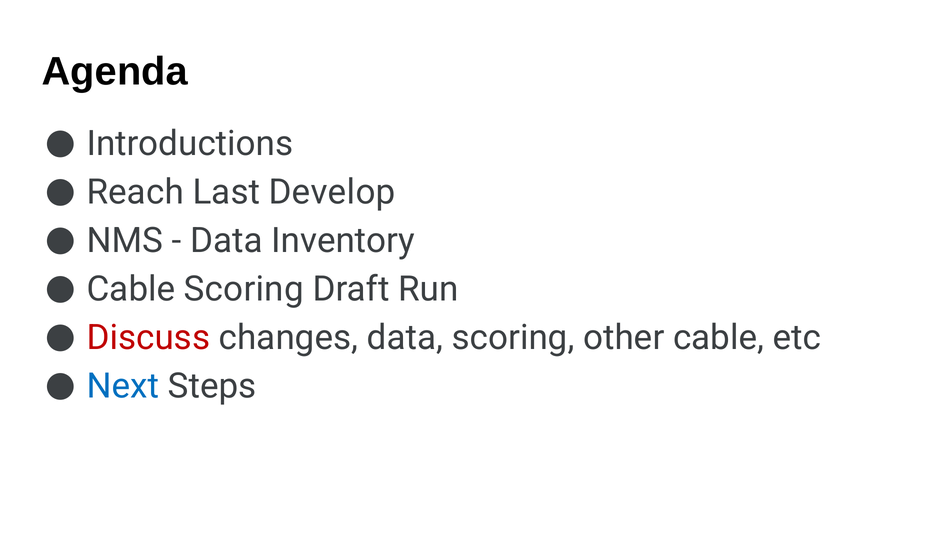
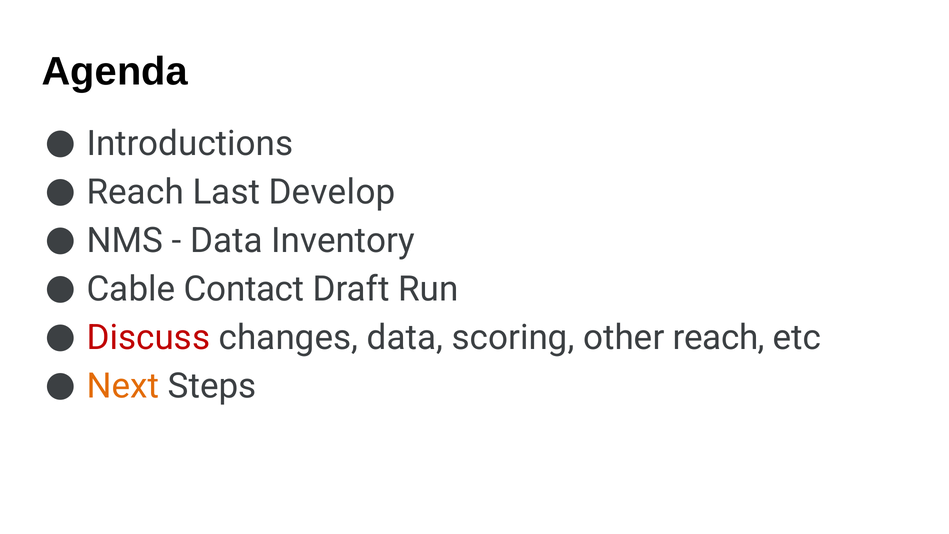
Cable Scoring: Scoring -> Contact (244, 289)
other cable: cable -> reach (719, 338)
Next colour: blue -> orange (123, 386)
